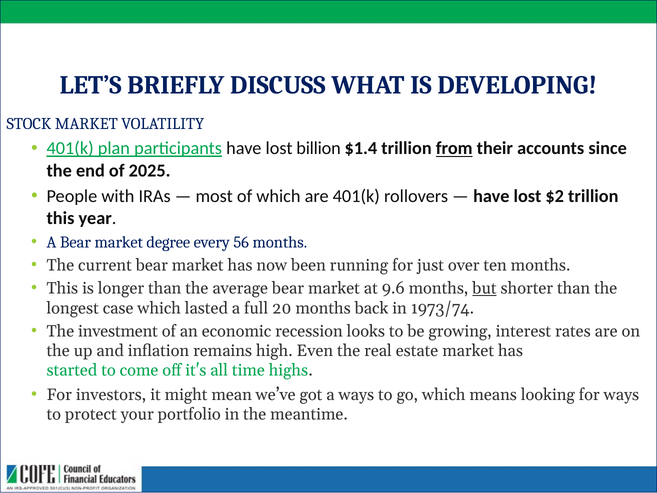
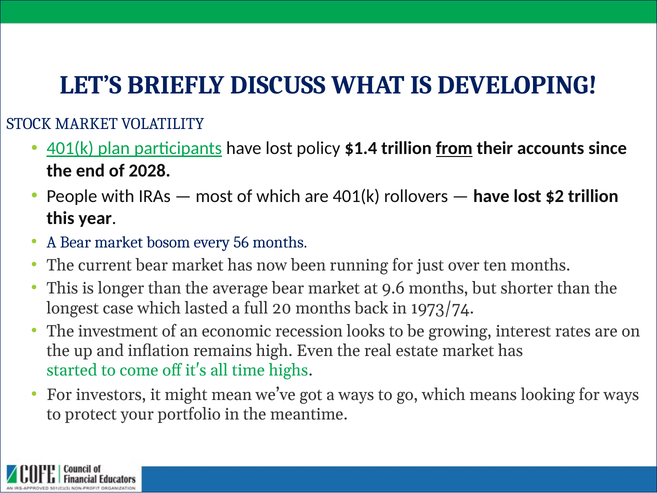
billion: billion -> policy (318, 148)
2025: 2025 -> 2028 (150, 171)
degree: degree -> bosom (168, 242)
but underline: present -> none (484, 288)
